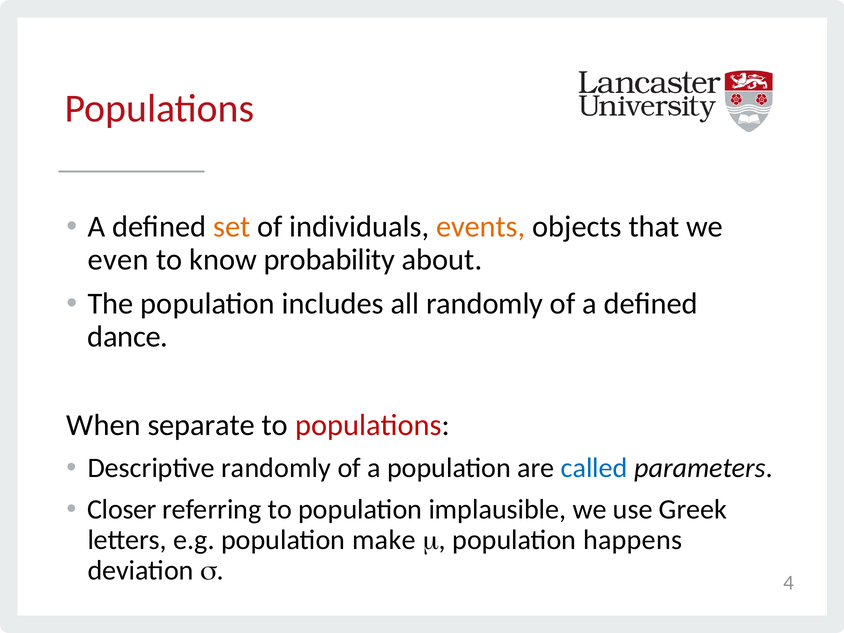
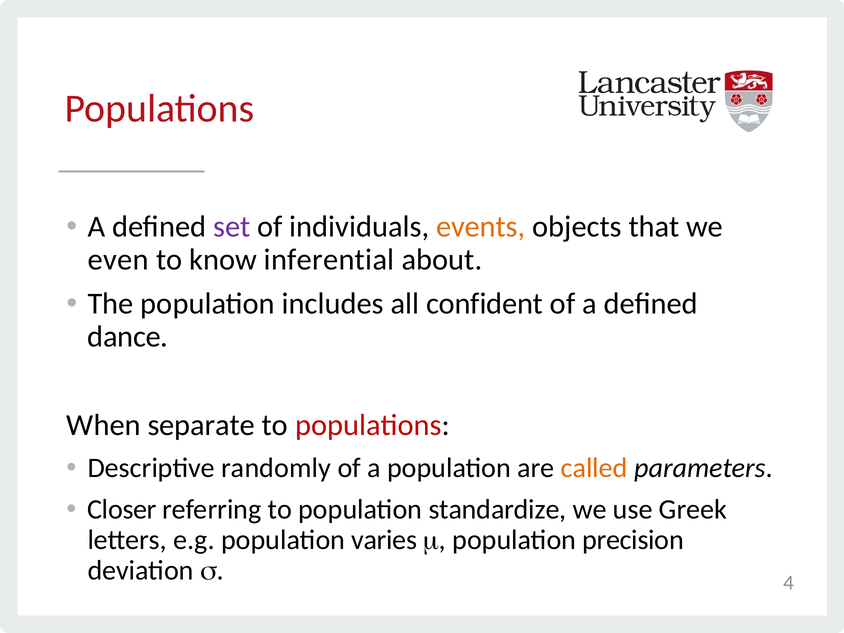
set colour: orange -> purple (232, 227)
probability: probability -> inferential (329, 260)
all randomly: randomly -> confident (485, 304)
called colour: blue -> orange (594, 468)
implausible: implausible -> standardize (498, 510)
make: make -> varies (384, 540)
happens: happens -> precision (633, 540)
